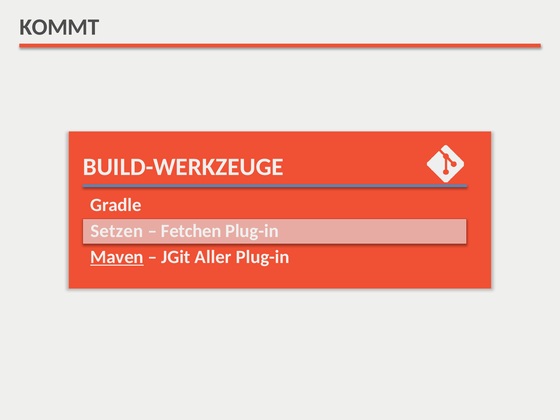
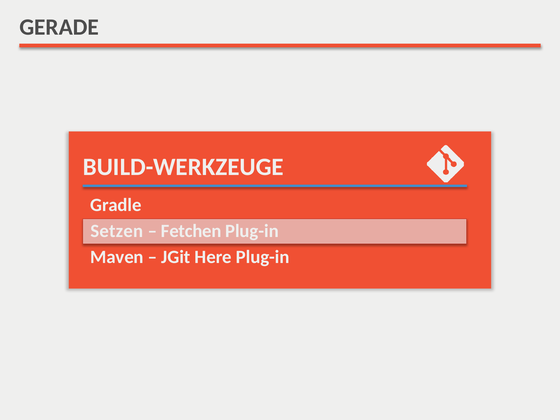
KOMMT: KOMMT -> GERADE (59, 27)
Maven underline: present -> none (117, 257)
Aller: Aller -> Here (213, 257)
